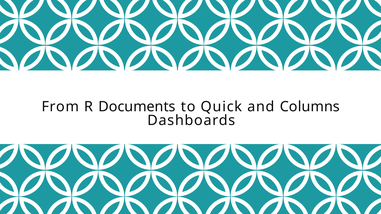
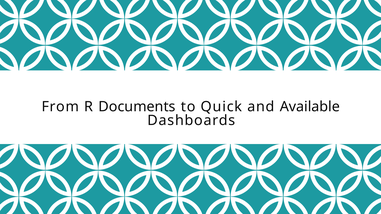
Columns: Columns -> Available (310, 107)
